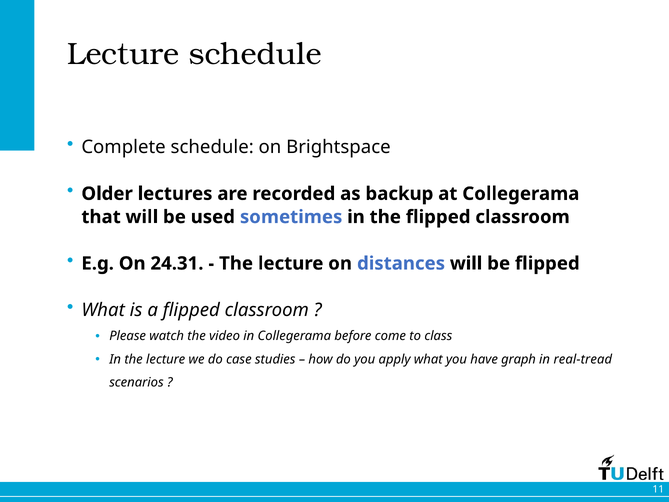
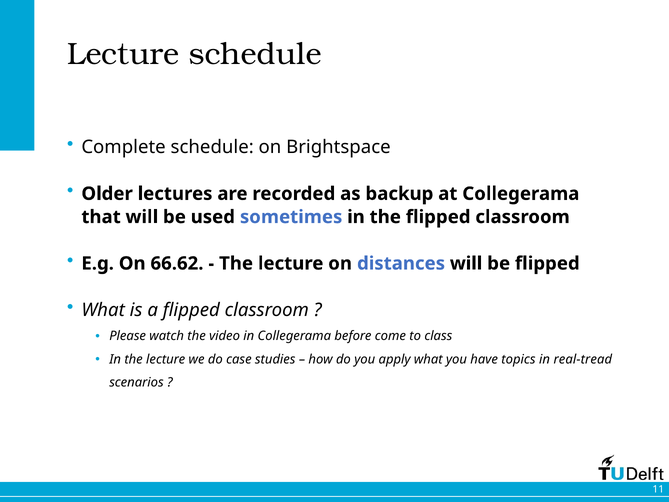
24.31: 24.31 -> 66.62 (177, 263)
graph: graph -> topics (518, 359)
